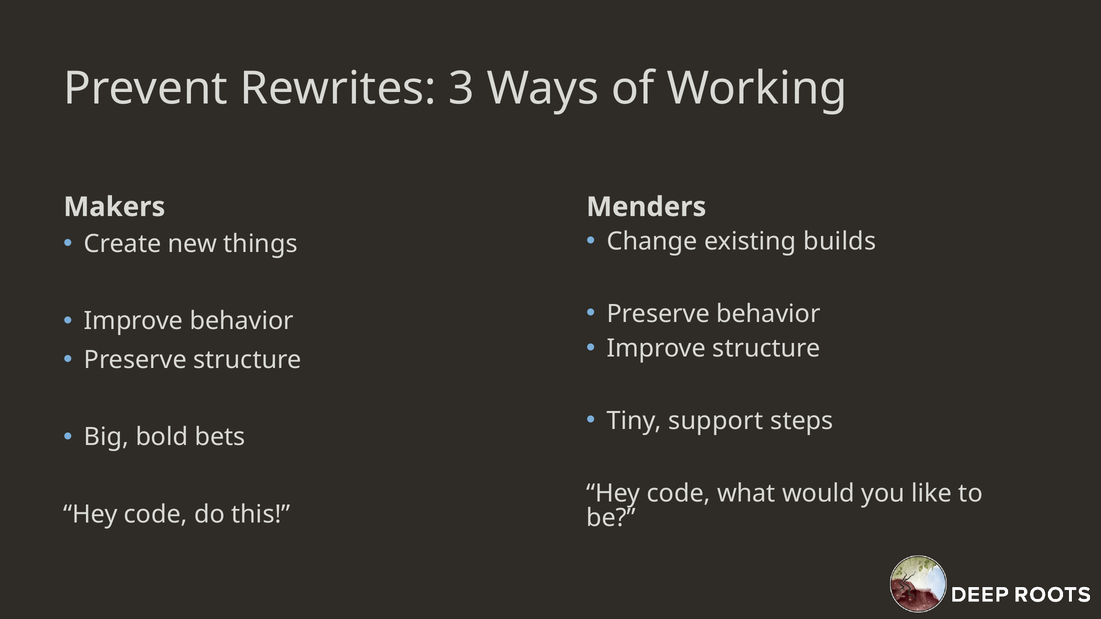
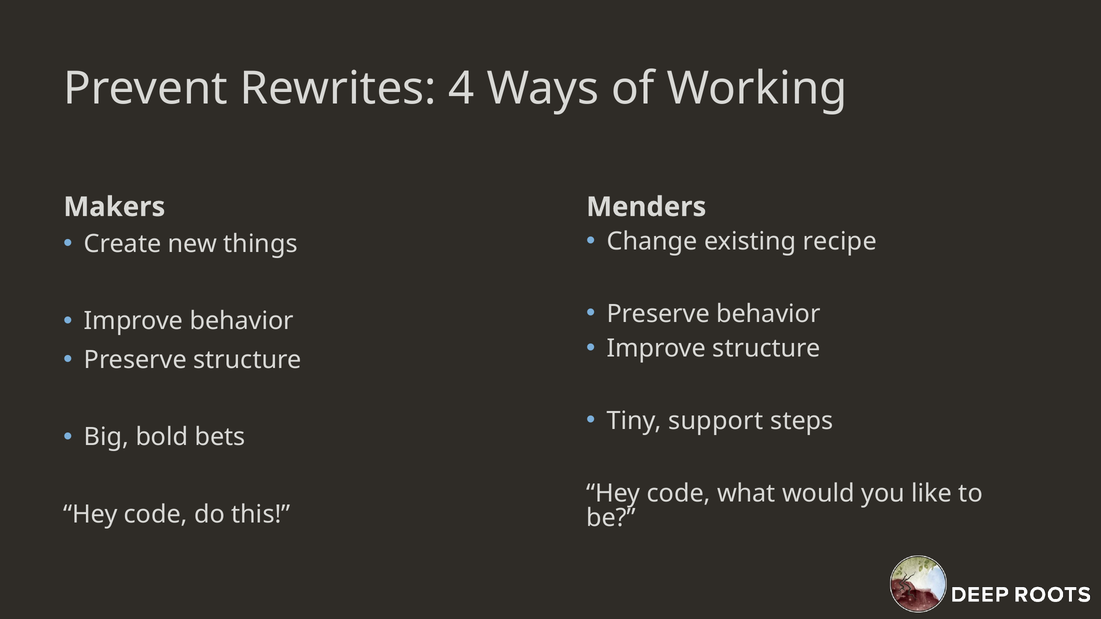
3: 3 -> 4 (462, 89)
builds: builds -> recipe (840, 242)
